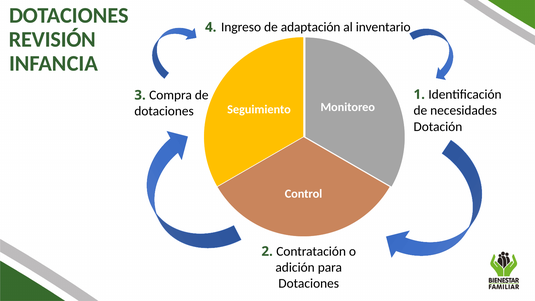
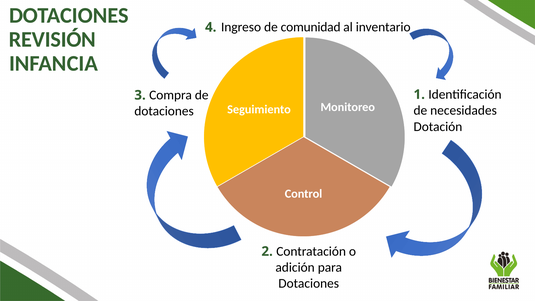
adaptación: adaptación -> comunidad (311, 27)
